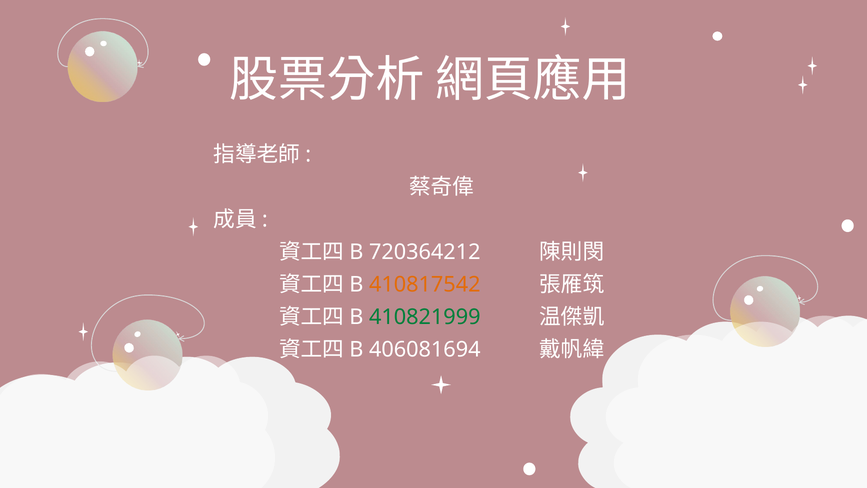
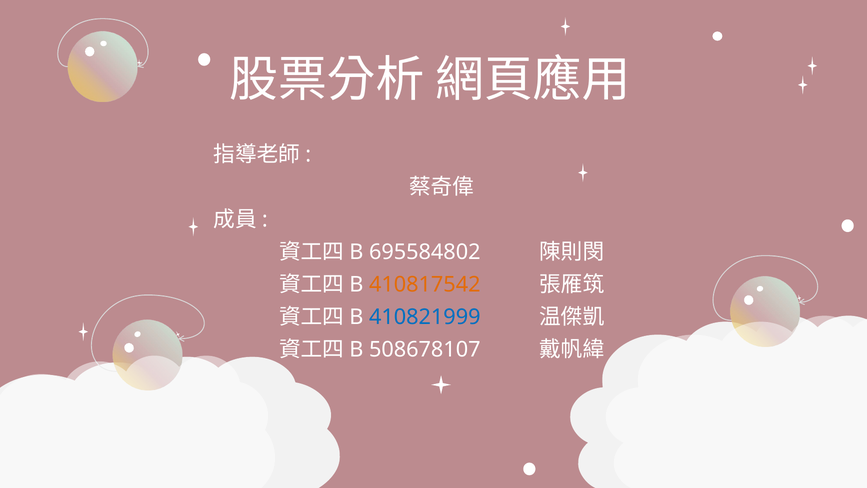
720364212: 720364212 -> 695584802 (425, 252)
410821999 colour: green -> blue (425, 317)
406081694: 406081694 -> 508678107 (425, 349)
